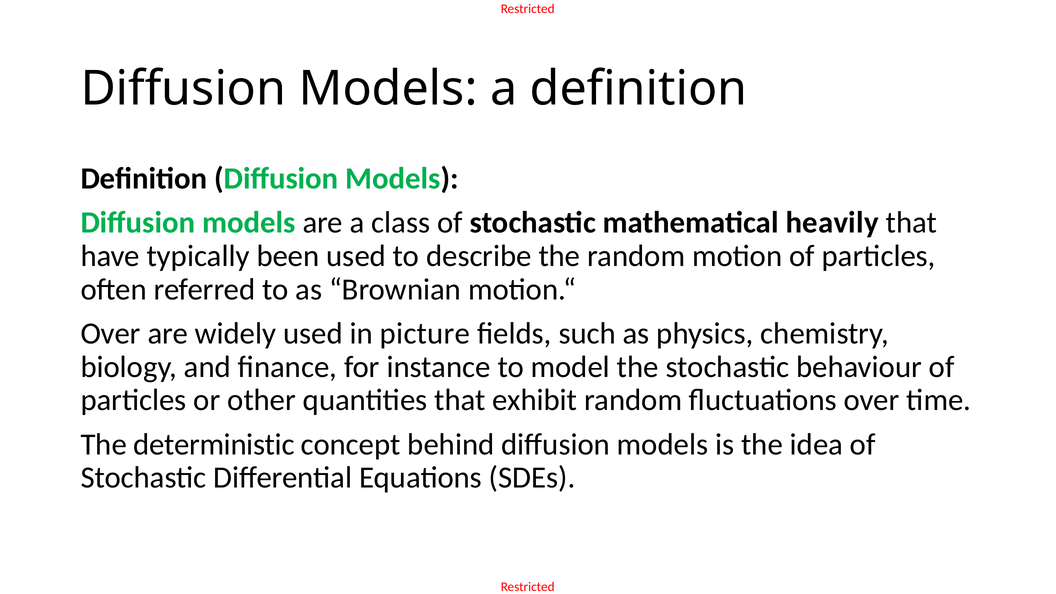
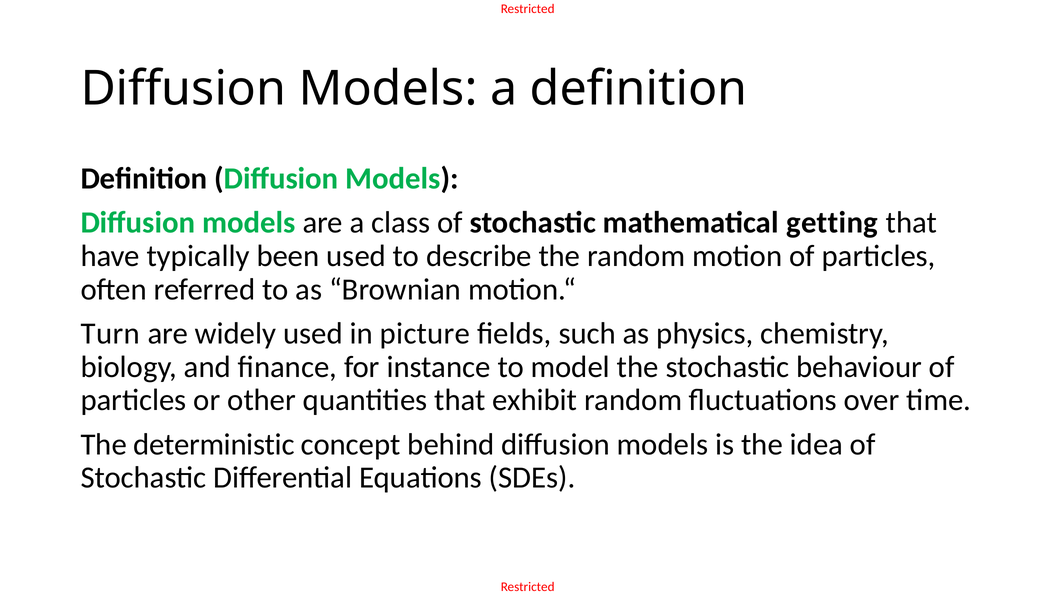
heavily: heavily -> getting (832, 223)
Over: Over -> Turn (110, 334)
